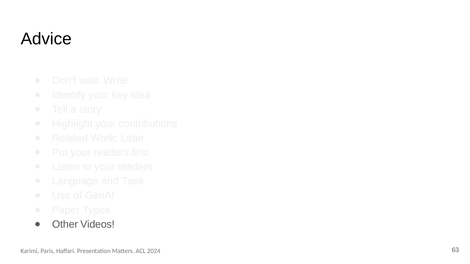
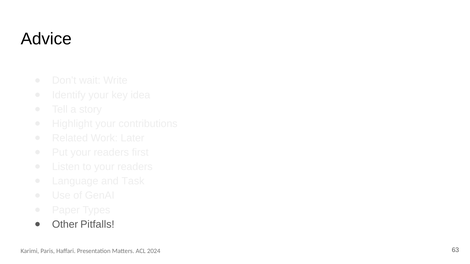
Videos: Videos -> Pitfalls (97, 225)
